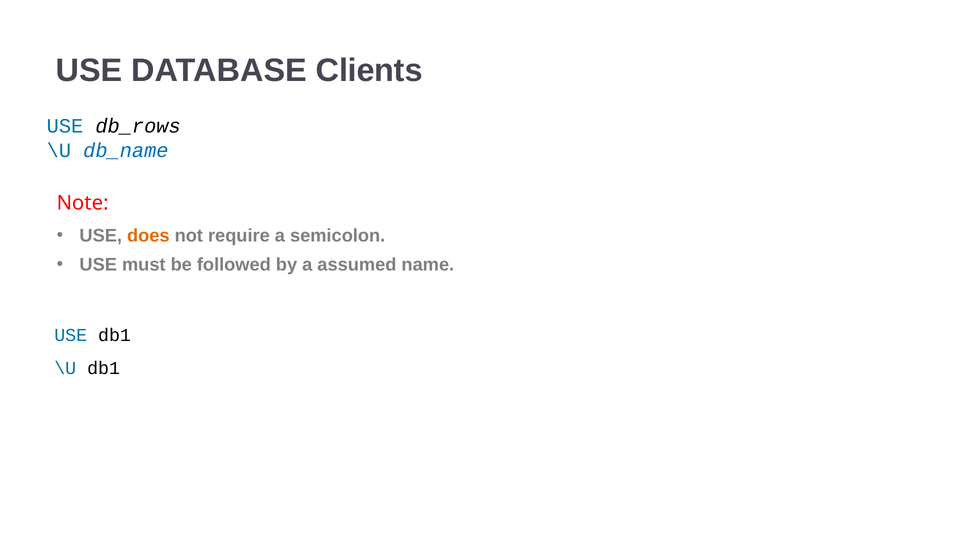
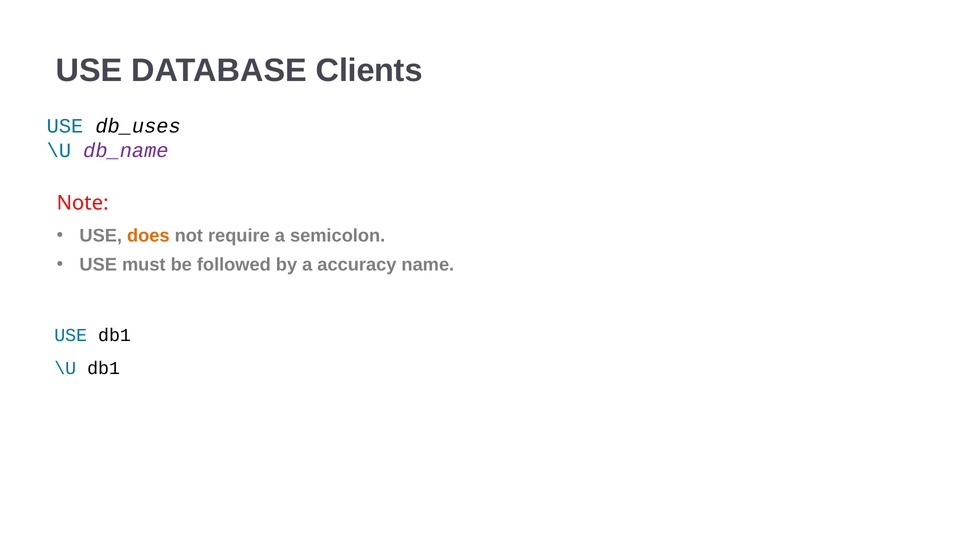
db_rows: db_rows -> db_uses (138, 126)
db_name colour: blue -> purple (126, 150)
assumed: assumed -> accuracy (357, 264)
